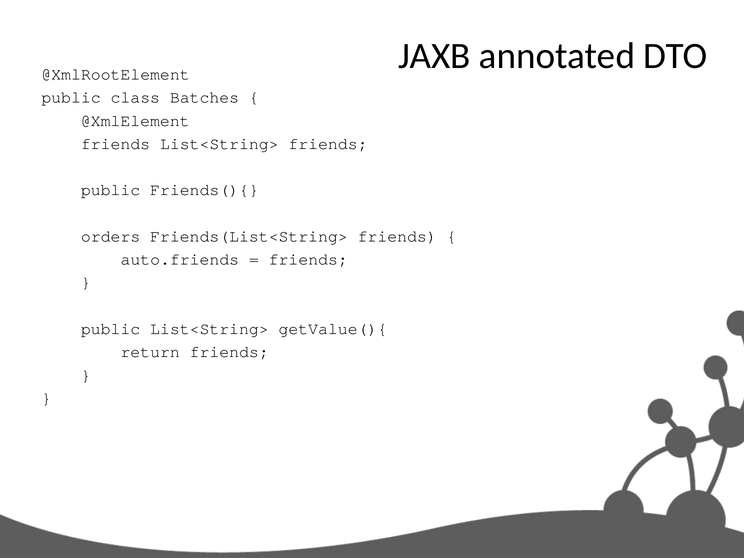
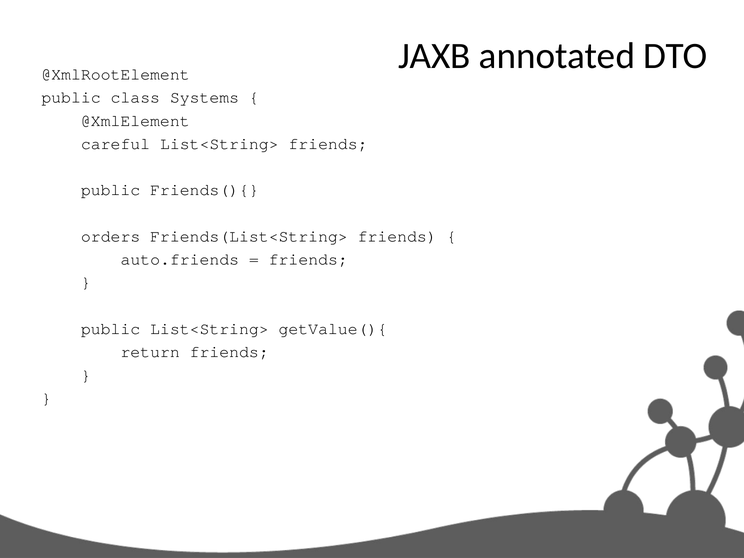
Batches: Batches -> Systems (205, 97)
friends: friends -> careful (116, 144)
